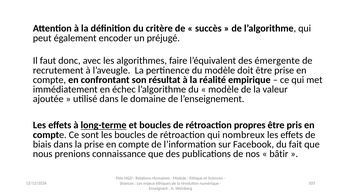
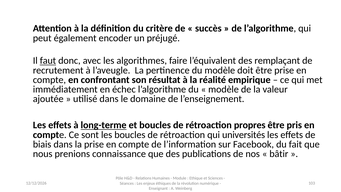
faut underline: none -> present (48, 61)
émergente: émergente -> remplaçant (277, 61)
nombreux: nombreux -> universités (244, 135)
